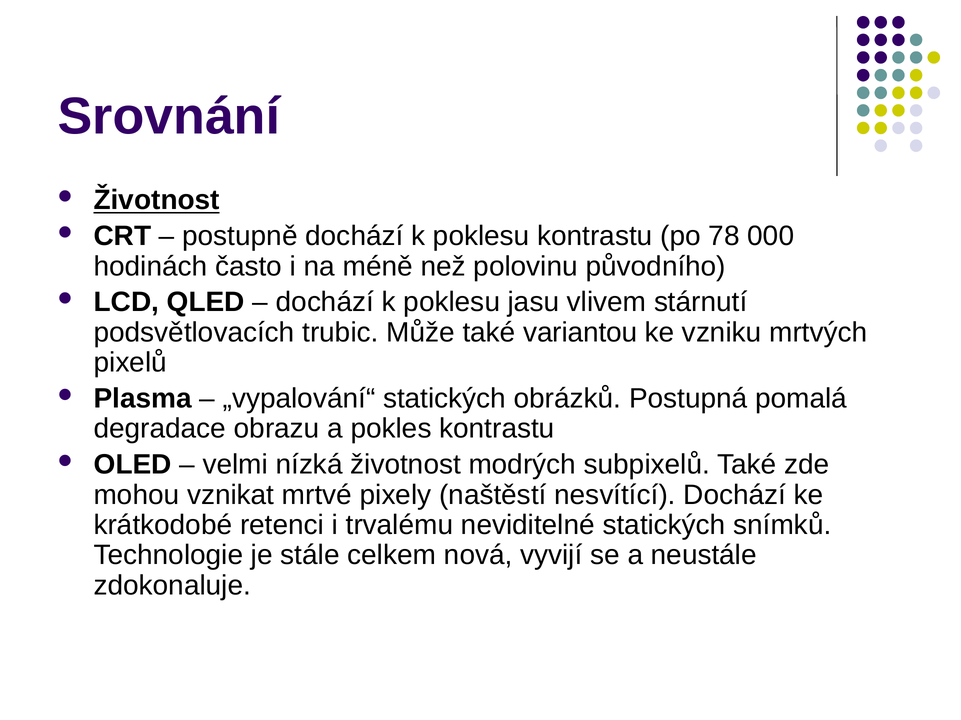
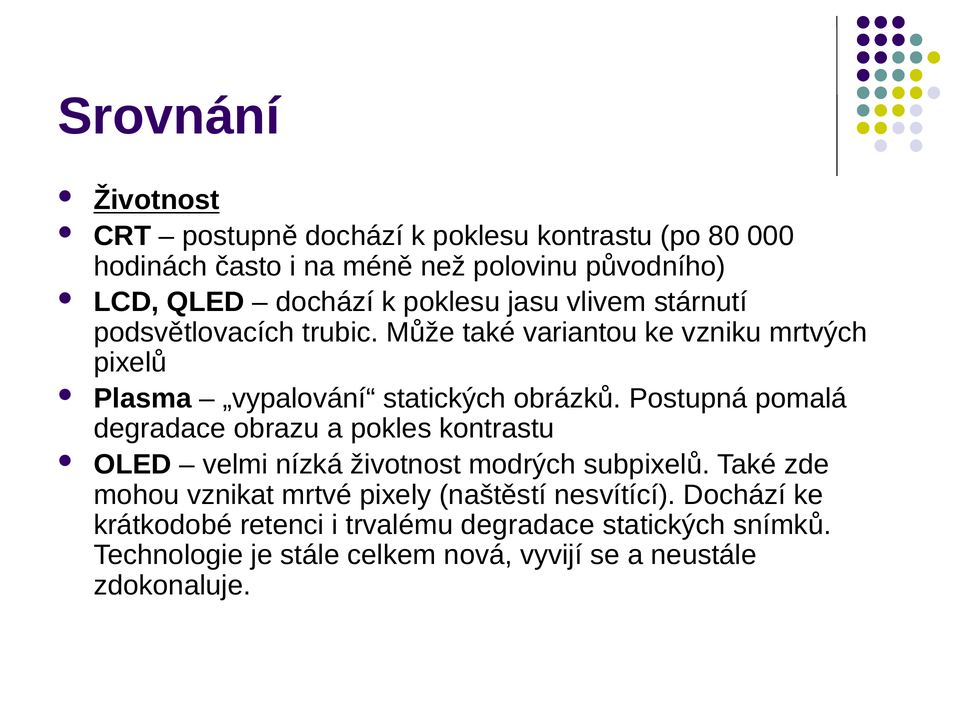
78: 78 -> 80 (724, 236)
trvalému neviditelné: neviditelné -> degradace (528, 526)
